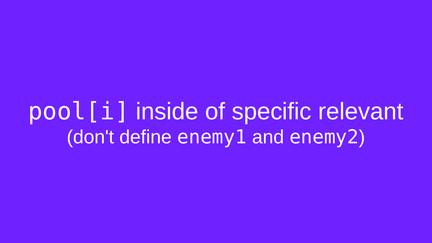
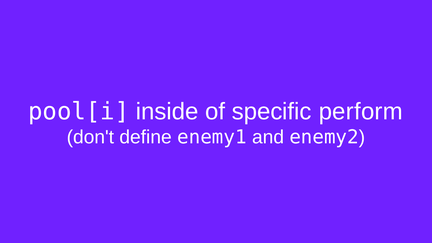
relevant: relevant -> perform (361, 112)
